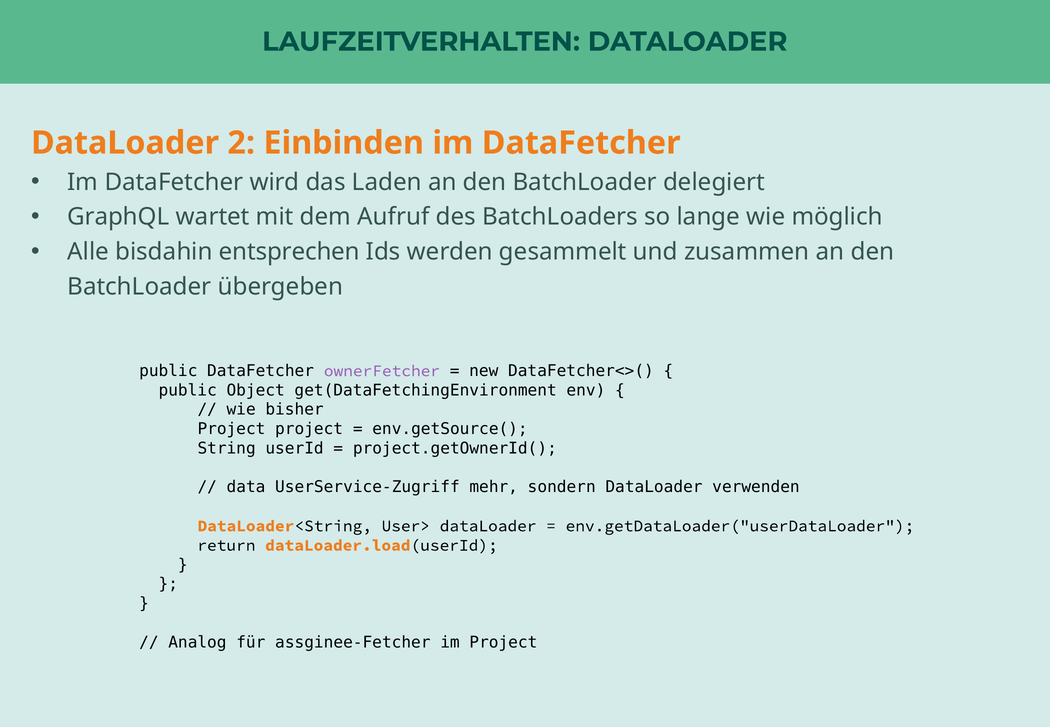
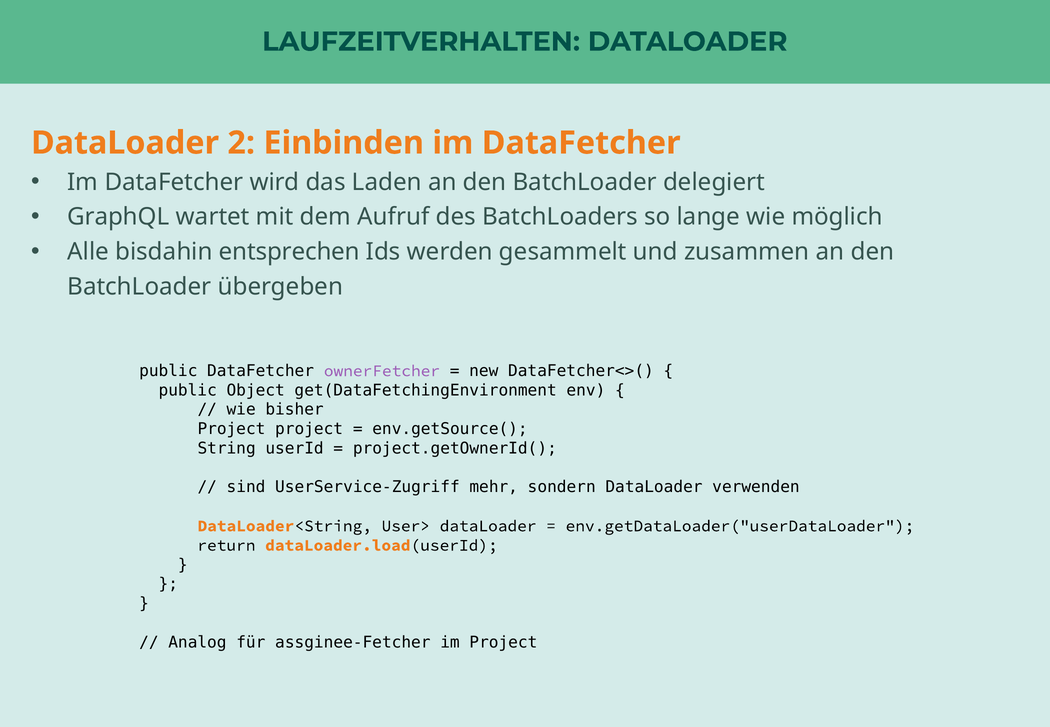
data: data -> sind (246, 487)
